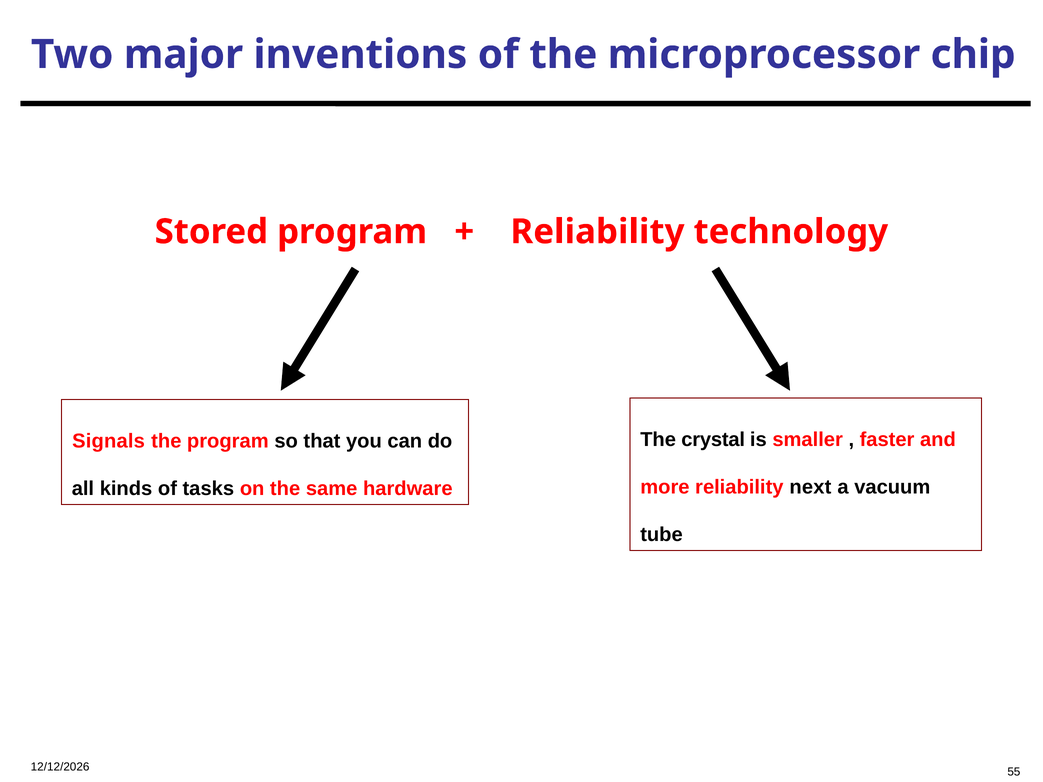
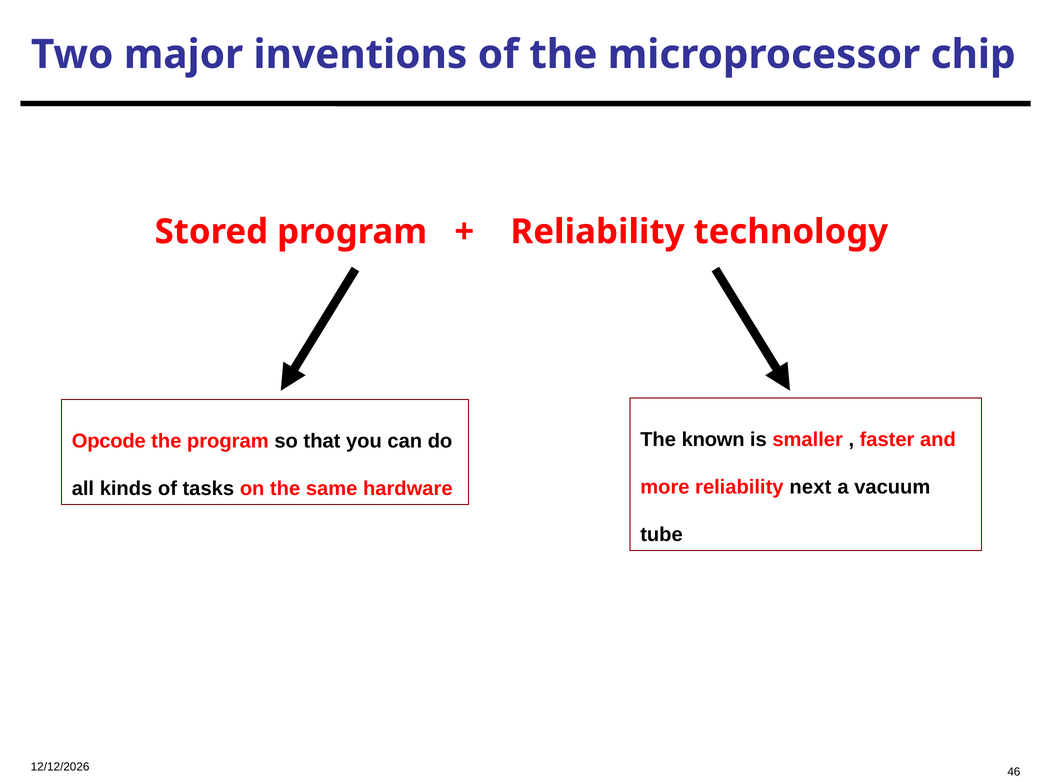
crystal: crystal -> known (713, 440)
Signals: Signals -> Opcode (109, 441)
55: 55 -> 46 (1014, 772)
